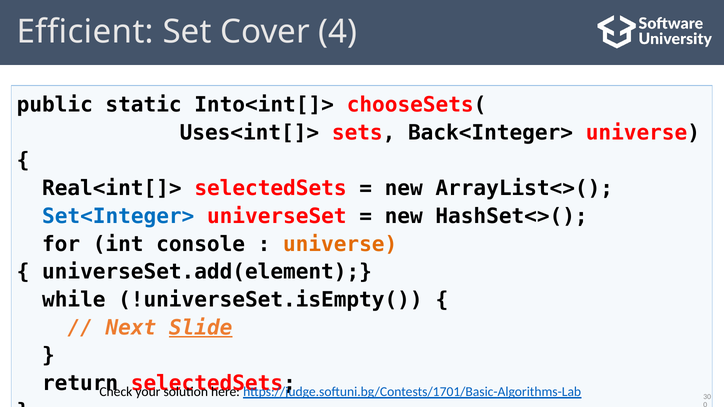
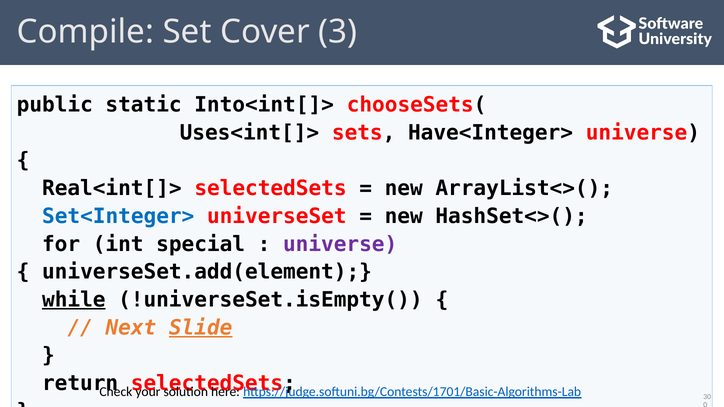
Efficient: Efficient -> Compile (85, 32)
4: 4 -> 3 (338, 32)
Back<Integer>: Back<Integer> -> Have<Integer> (491, 133)
console: console -> special (201, 244)
universe colour: orange -> purple (340, 244)
while underline: none -> present (74, 300)
